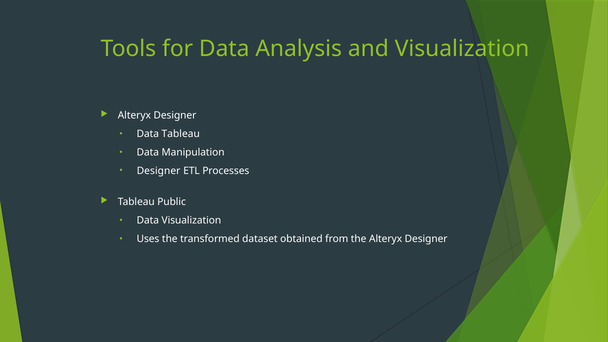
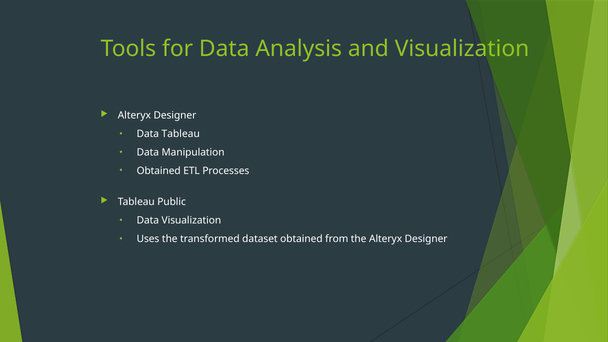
Designer: Designer -> Obtained (159, 171)
